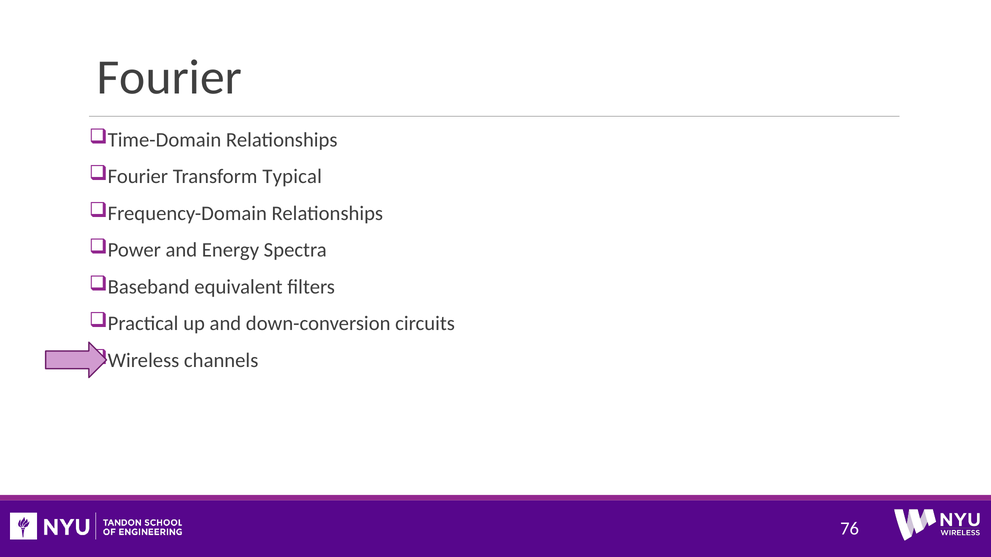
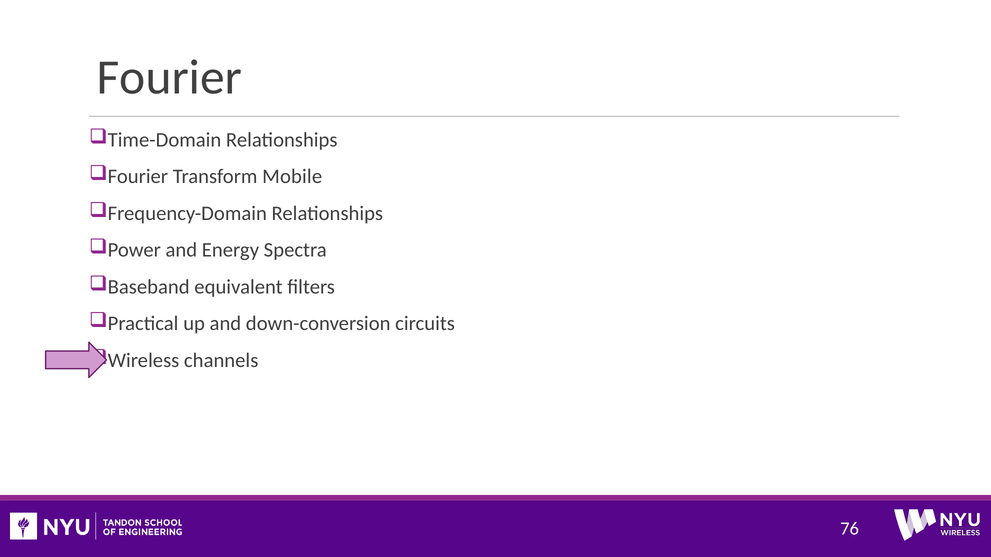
Typical: Typical -> Mobile (292, 177)
